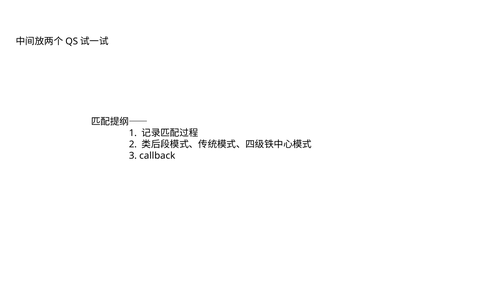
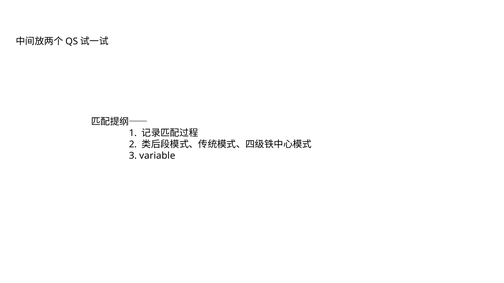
callback: callback -> variable (157, 156)
